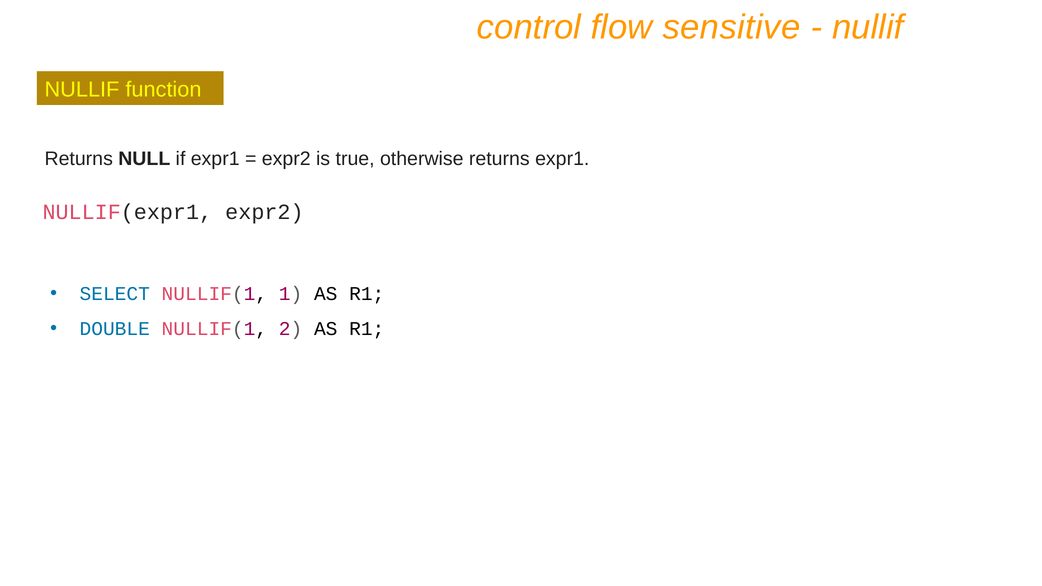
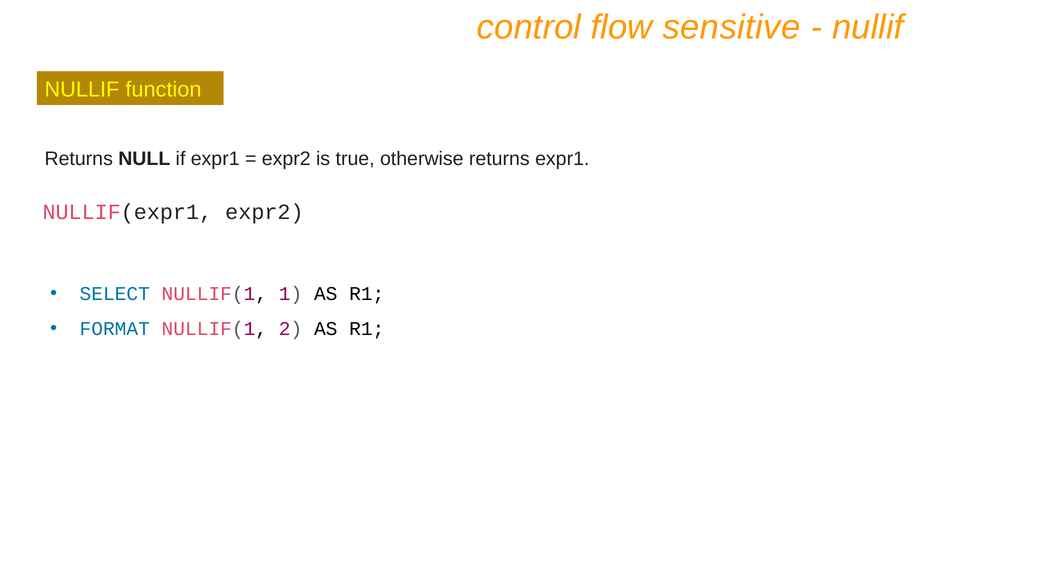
DOUBLE: DOUBLE -> FORMAT (115, 329)
